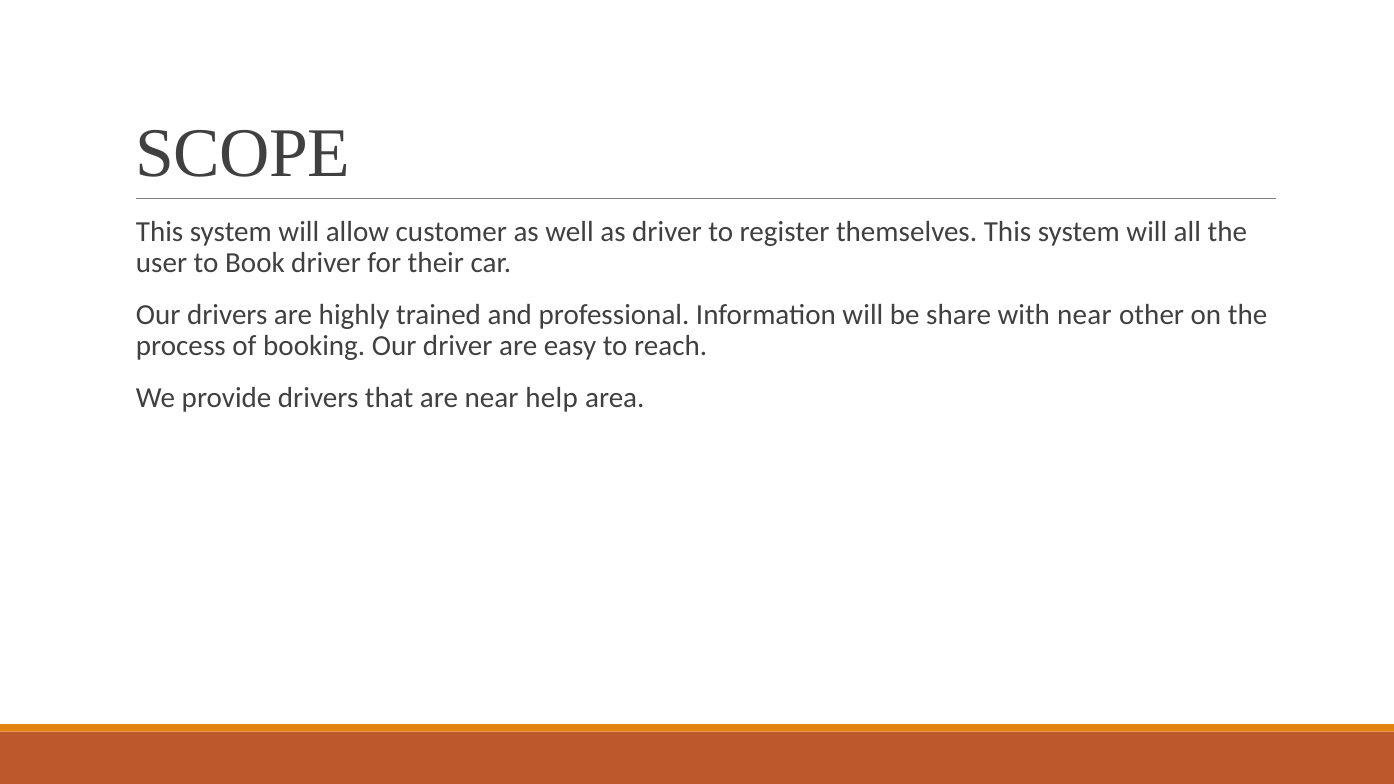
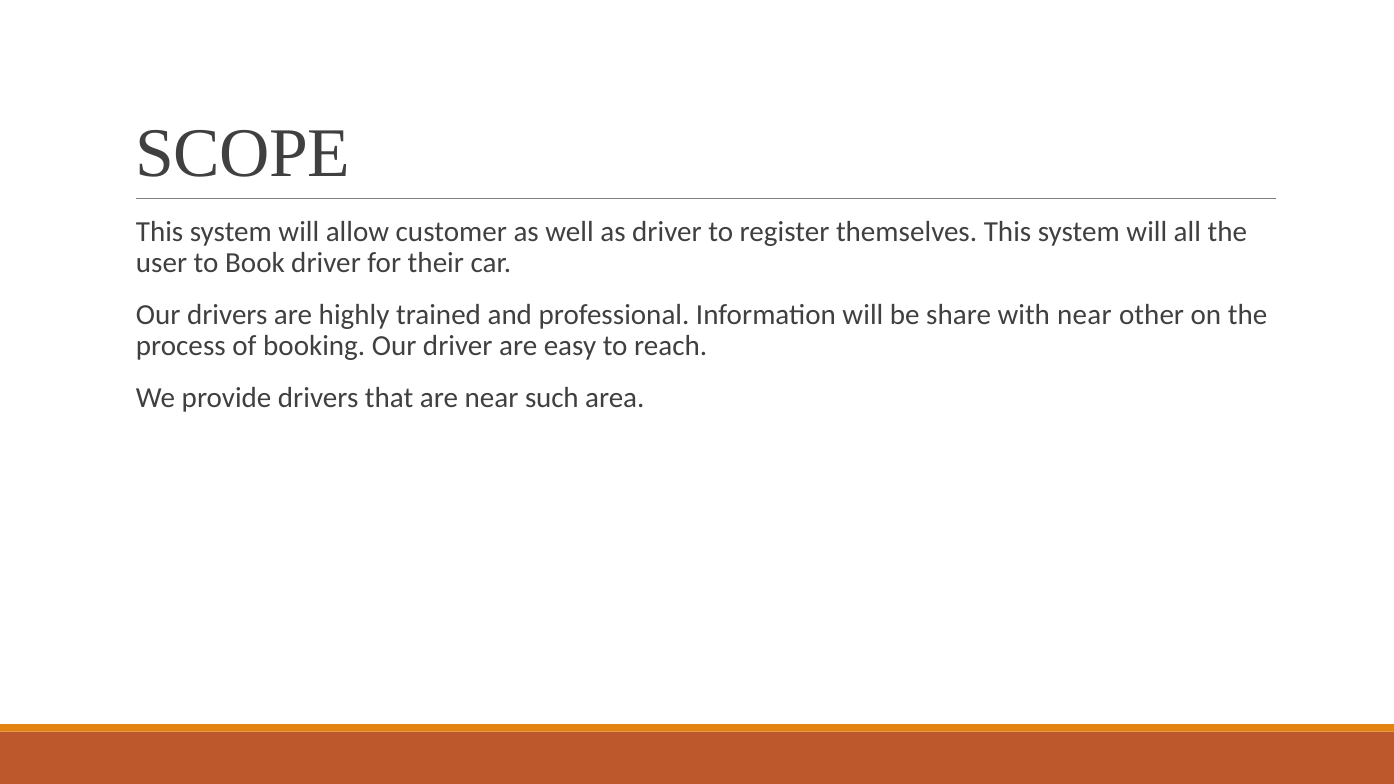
help: help -> such (552, 398)
